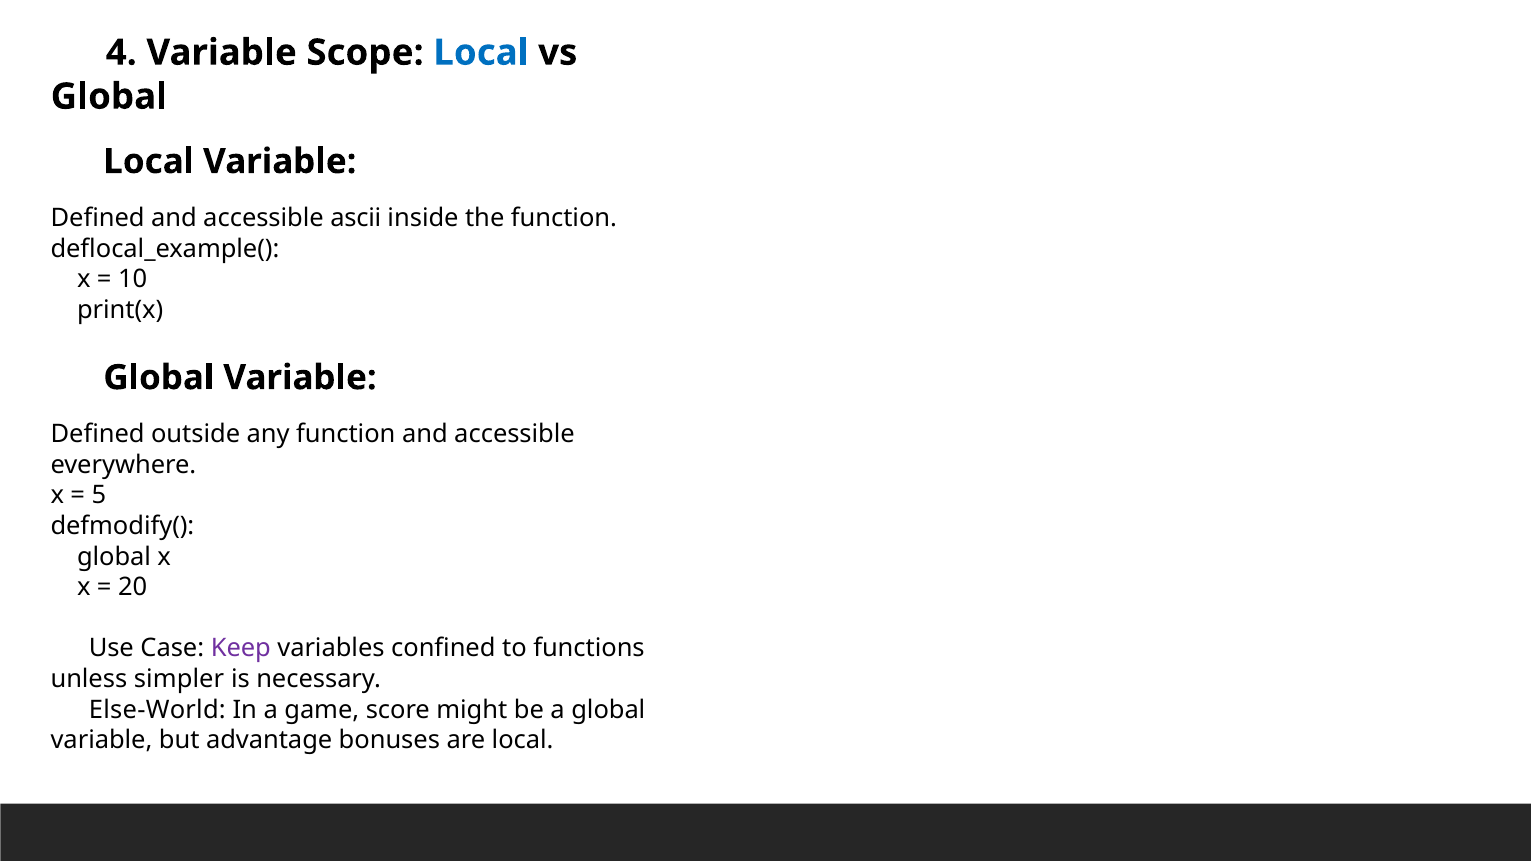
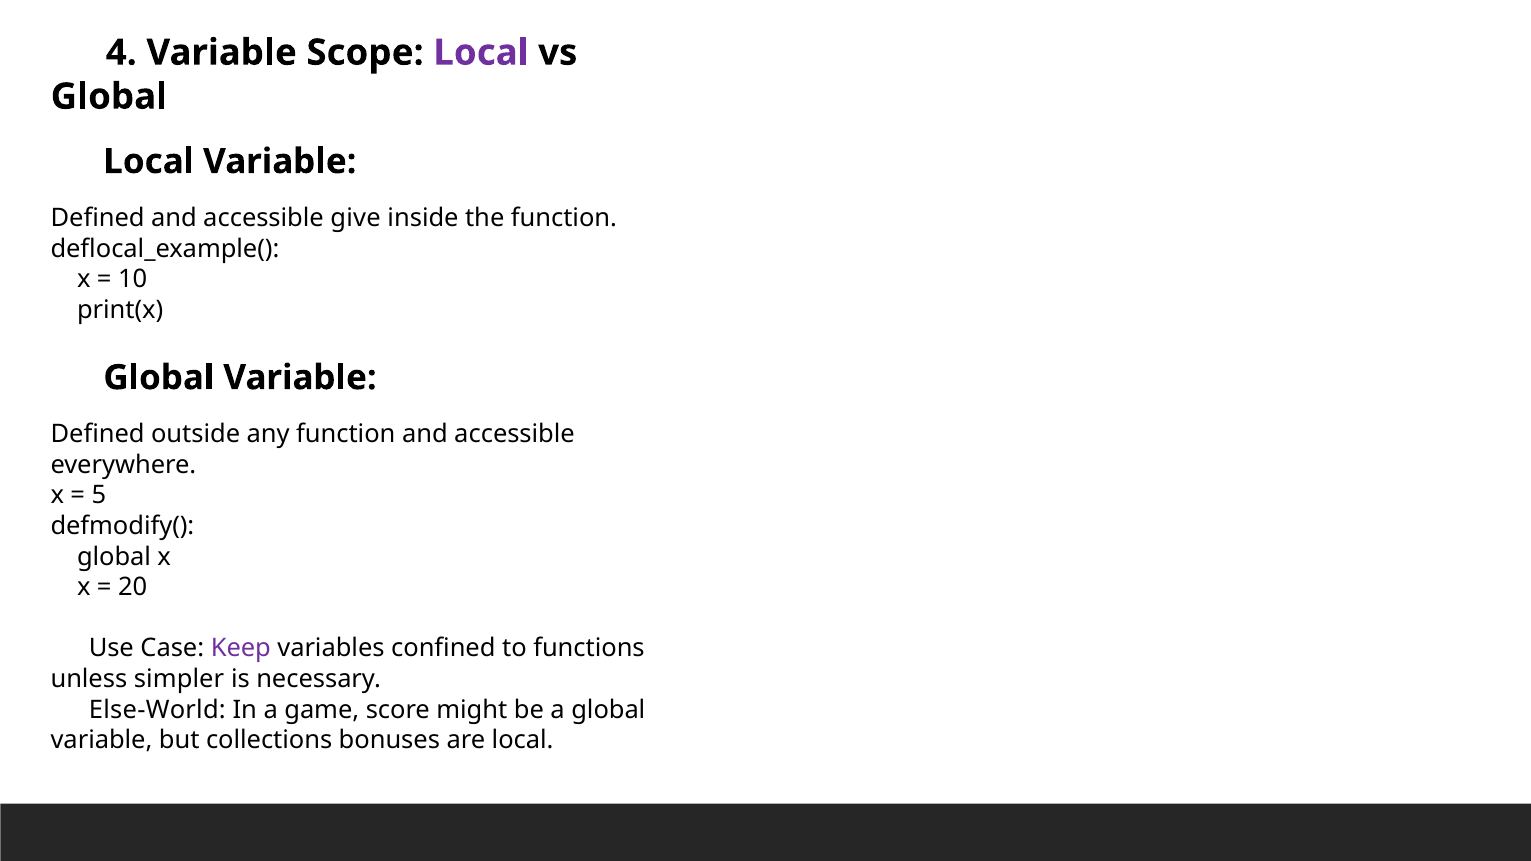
Local colour: blue -> purple (481, 53)
ascii: ascii -> give (355, 218)
advantage: advantage -> collections (269, 741)
